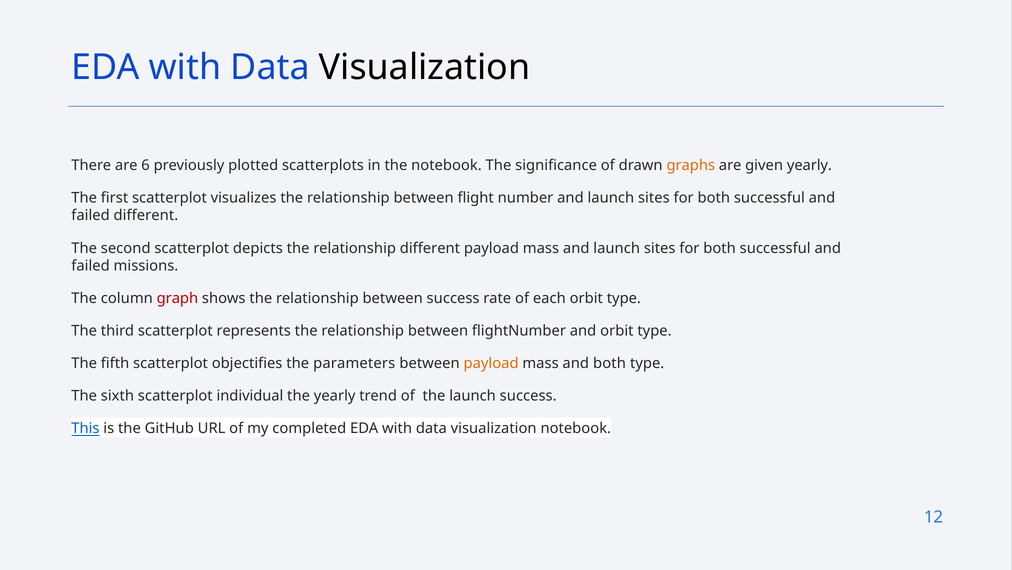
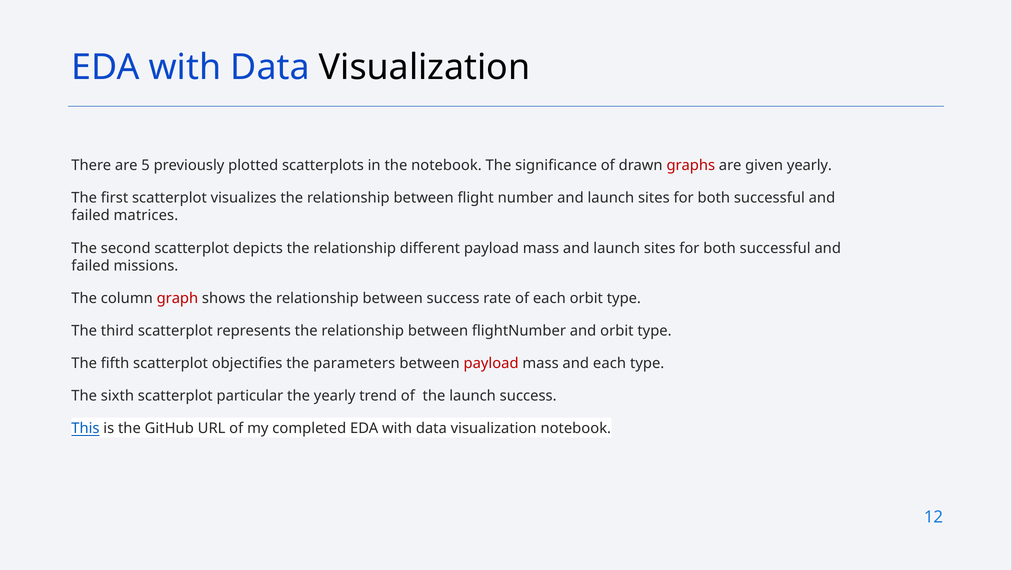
6: 6 -> 5 (145, 165)
graphs colour: orange -> red (691, 165)
failed different: different -> matrices (146, 215)
payload colour: orange -> red (491, 363)
and both: both -> each (610, 363)
individual: individual -> particular (250, 395)
